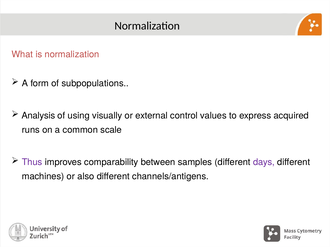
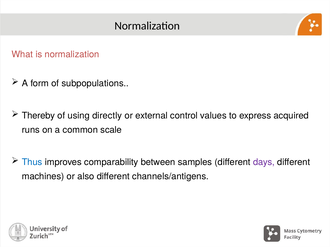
Analysis: Analysis -> Thereby (38, 116)
visually: visually -> directly (107, 116)
Thus colour: purple -> blue (32, 162)
